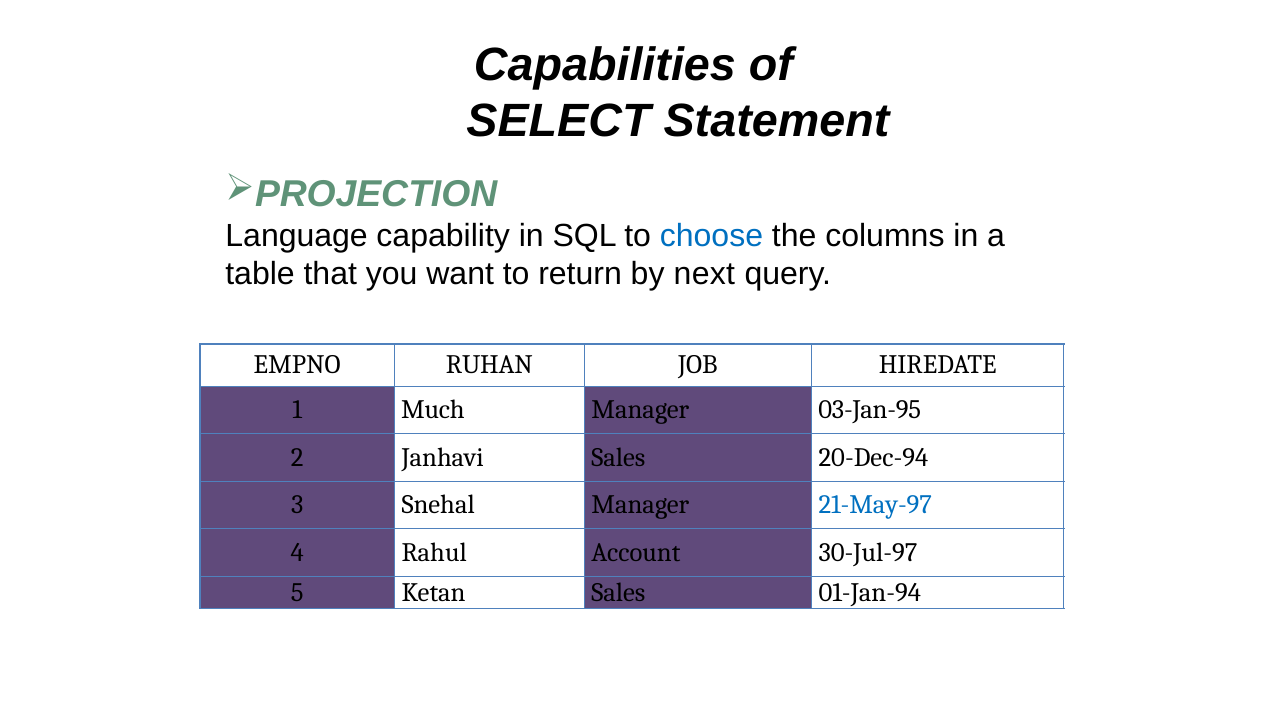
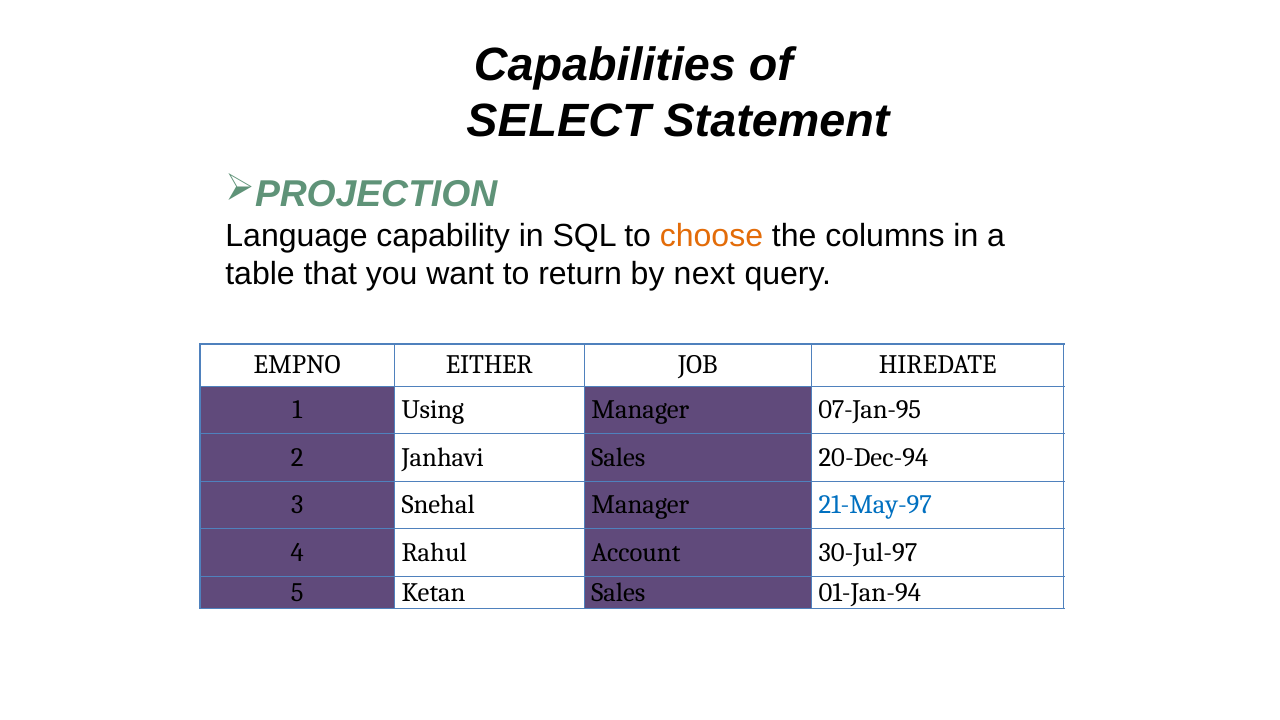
choose colour: blue -> orange (712, 236)
RUHAN: RUHAN -> EITHER (489, 365)
Much: Much -> Using (433, 410)
03-Jan-95: 03-Jan-95 -> 07-Jan-95 (870, 410)
